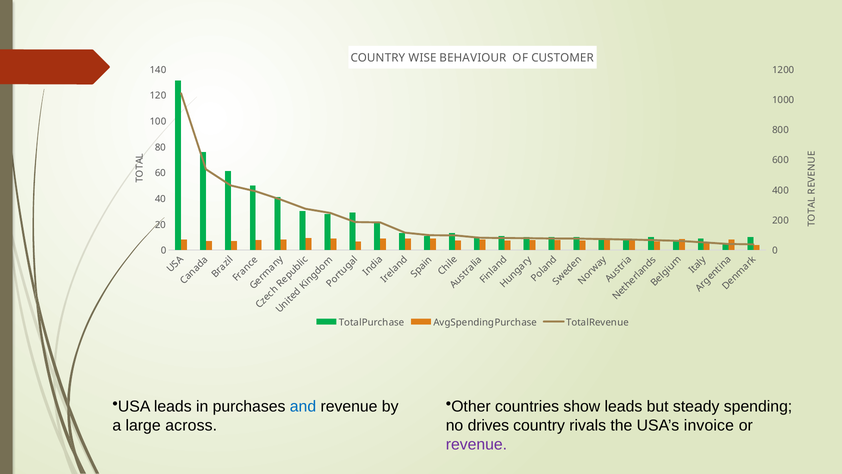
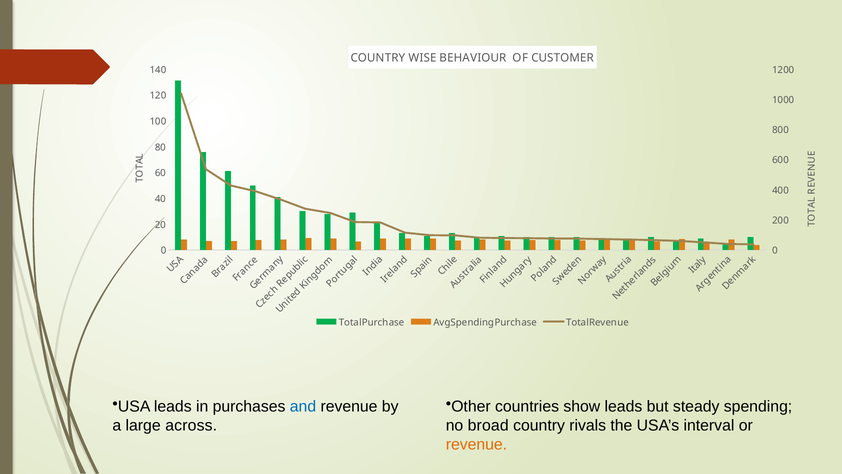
drives: drives -> broad (488, 425)
invoice: invoice -> interval (709, 425)
revenue colour: purple -> orange (476, 444)
